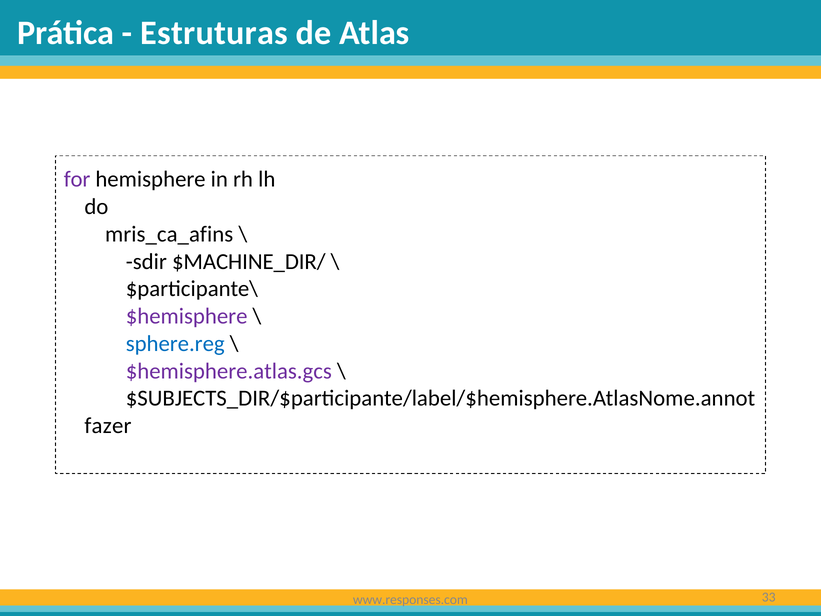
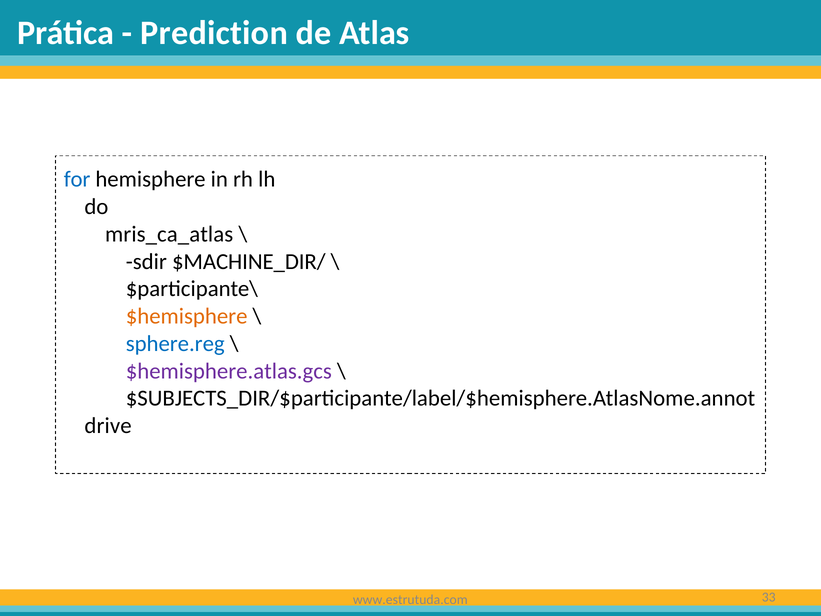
Estruturas: Estruturas -> Prediction (214, 33)
for colour: purple -> blue (77, 179)
mris_ca_afins: mris_ca_afins -> mris_ca_atlas (169, 234)
$hemisphere colour: purple -> orange (187, 316)
fazer: fazer -> drive (108, 426)
www.responses.com: www.responses.com -> www.estrutuda.com (410, 599)
